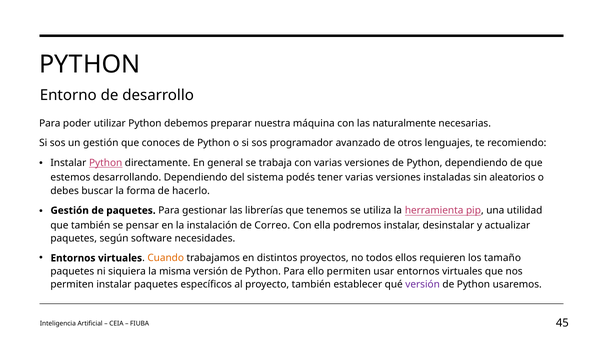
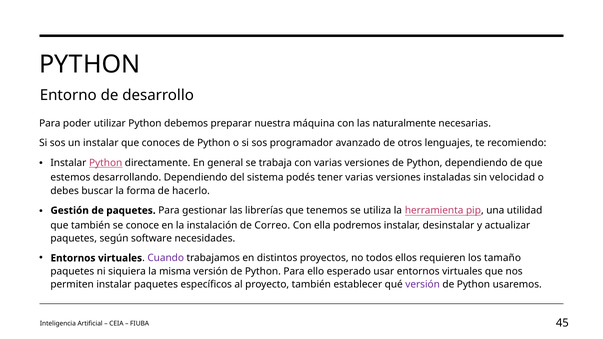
un gestión: gestión -> instalar (101, 143)
aleatorios: aleatorios -> velocidad (512, 178)
pensar: pensar -> conoce (142, 225)
Cuando colour: orange -> purple (166, 258)
ello permiten: permiten -> esperado (349, 271)
